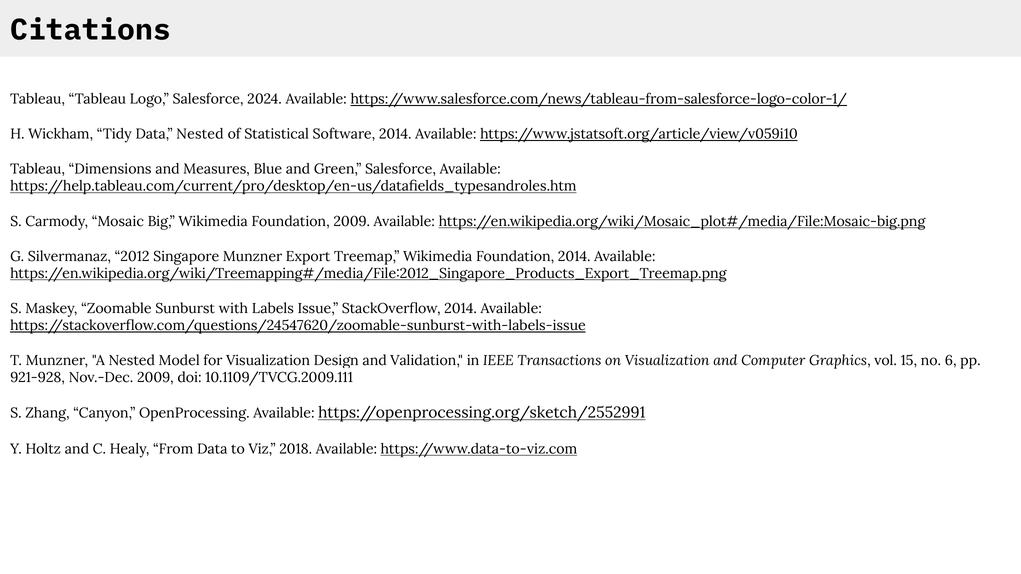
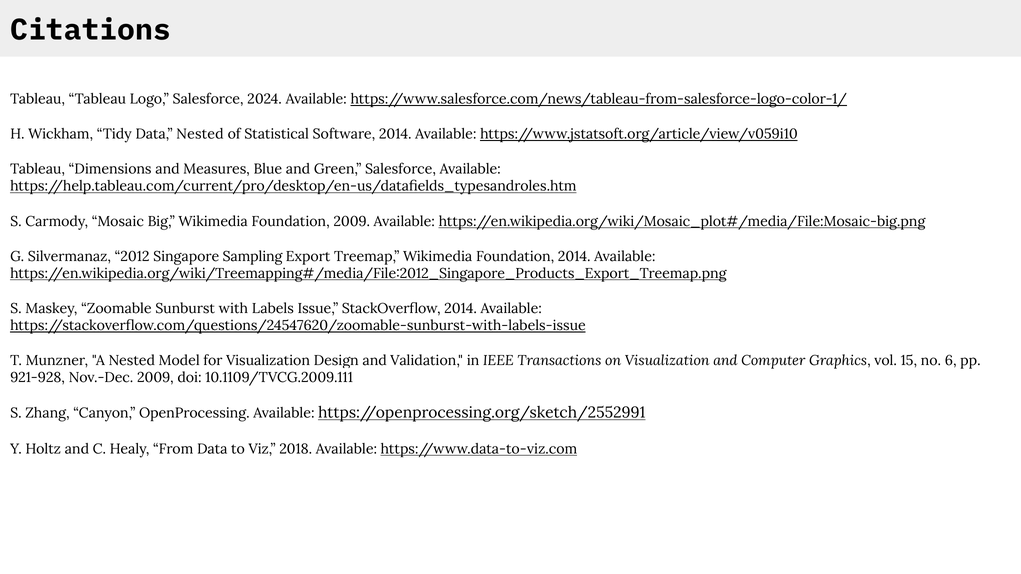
Singapore Munzner: Munzner -> Sampling (253, 257)
